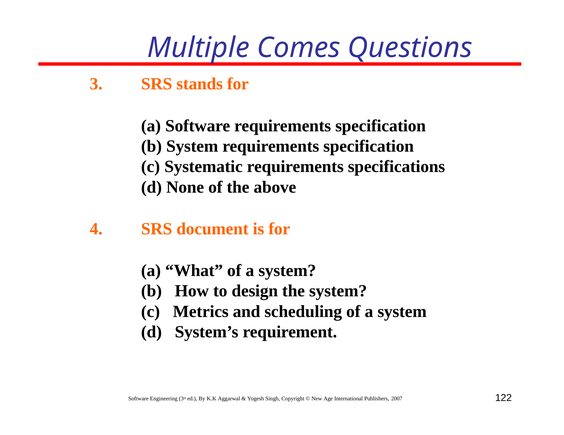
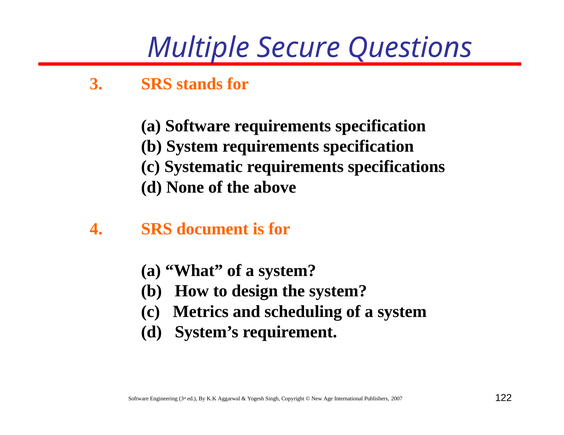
Comes: Comes -> Secure (299, 48)
